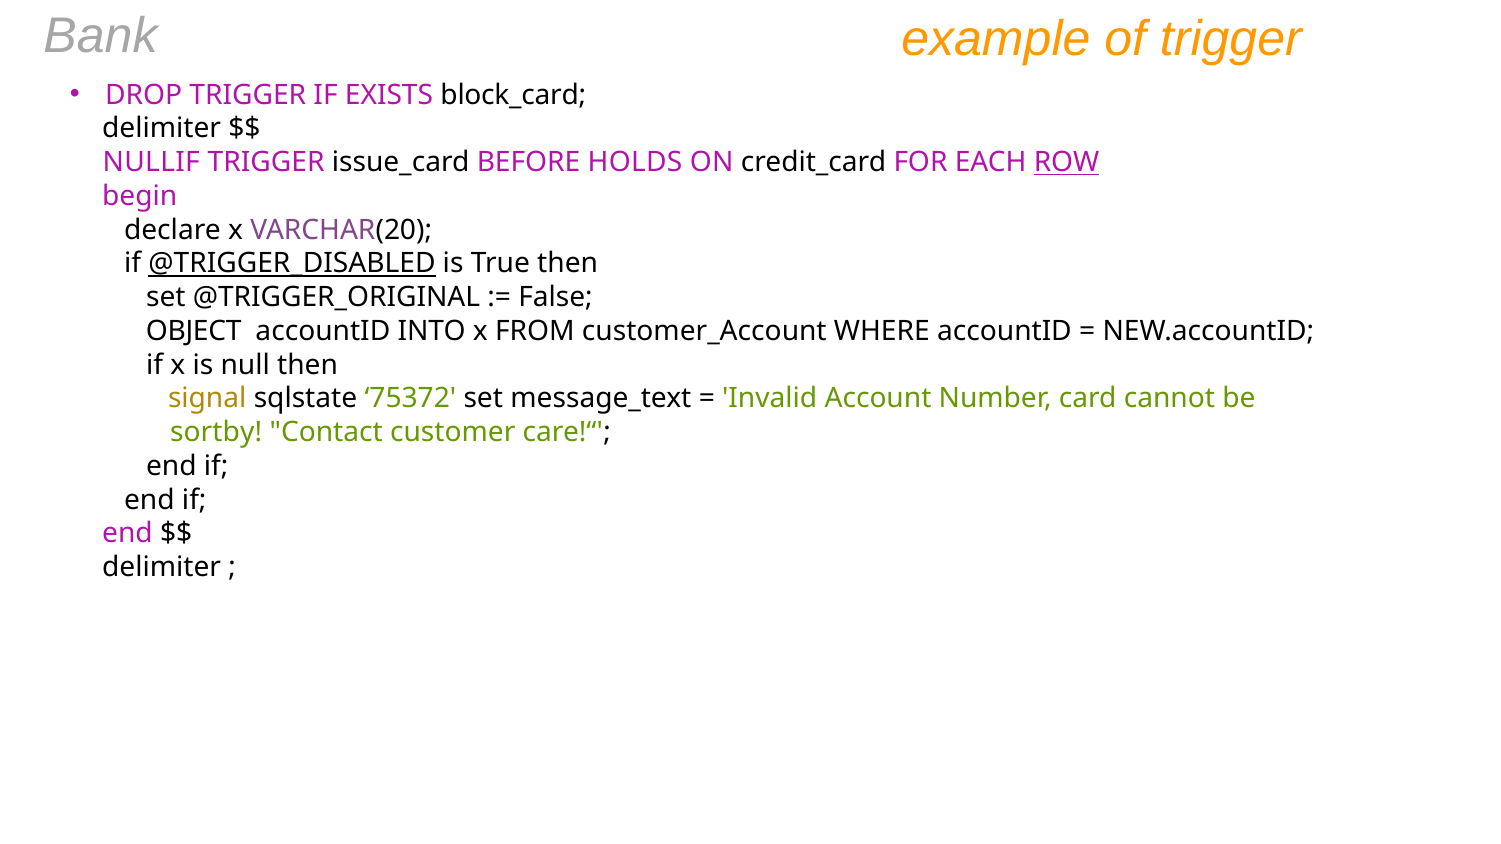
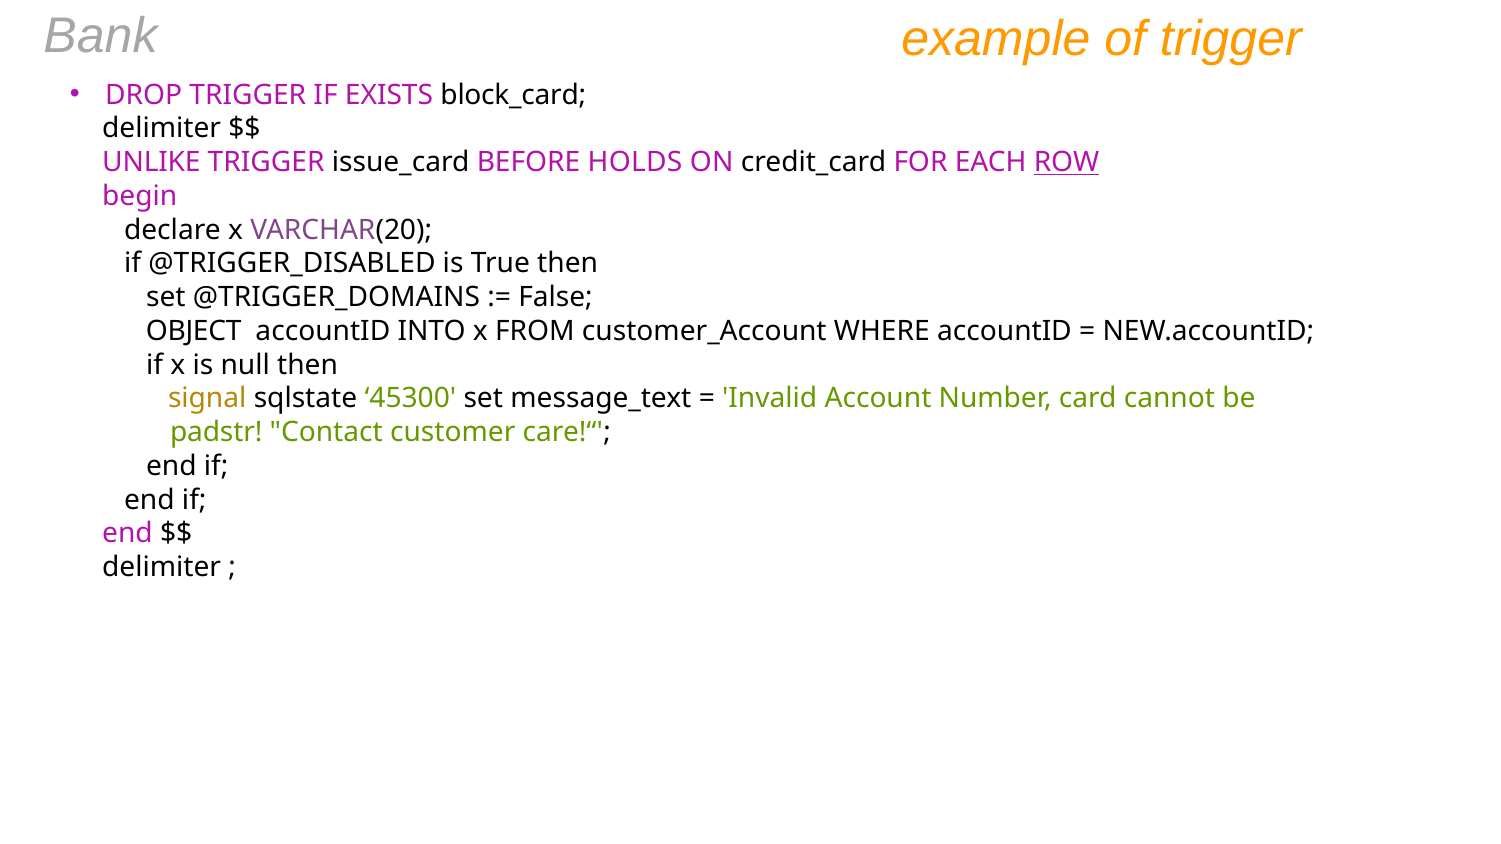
NULLIF: NULLIF -> UNLIKE (151, 162)
@TRIGGER_DISABLED underline: present -> none (292, 264)
@TRIGGER_ORIGINAL: @TRIGGER_ORIGINAL -> @TRIGGER_DOMAINS (336, 297)
75372: 75372 -> 45300 (410, 399)
sortby: sortby -> padstr (216, 433)
